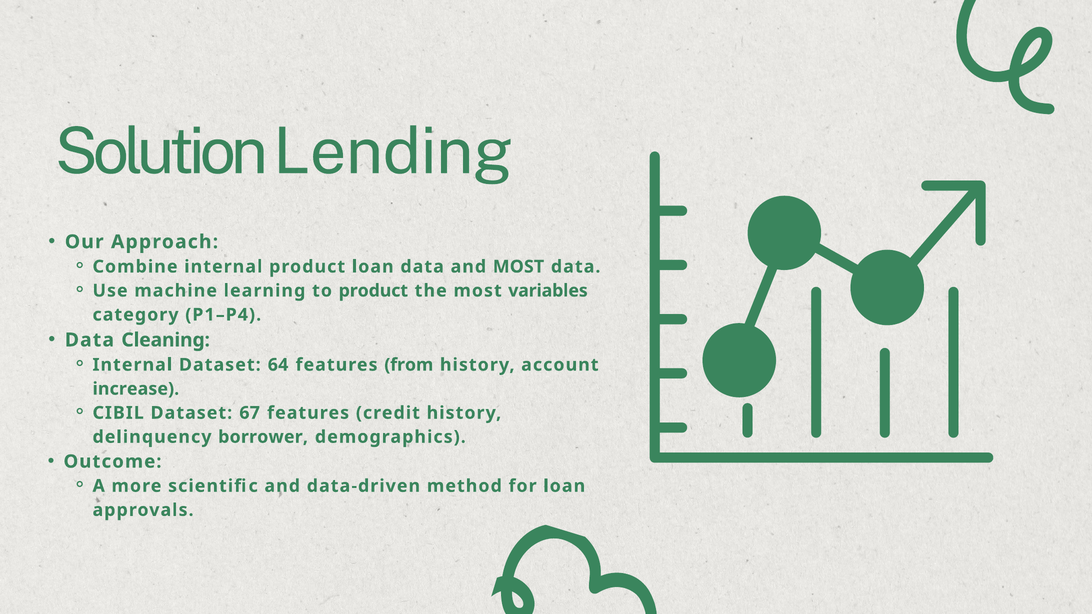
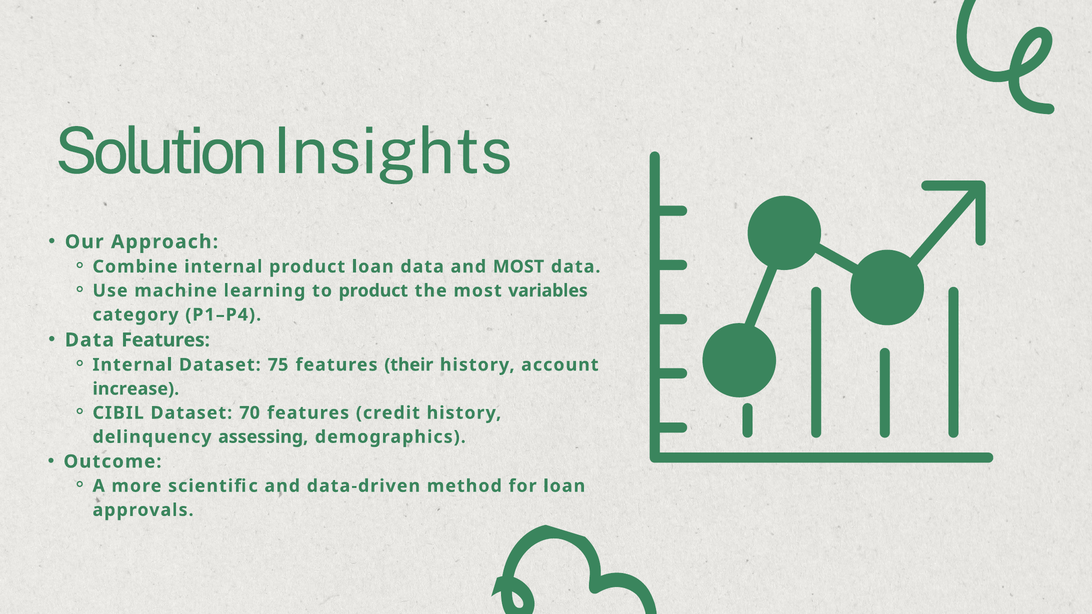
Lending: Lending -> Insights (393, 152)
Data Cleaning: Cleaning -> Features (166, 340)
64: 64 -> 75 (278, 365)
from: from -> their (409, 365)
67: 67 -> 70 (250, 413)
borrower: borrower -> assessing (263, 437)
